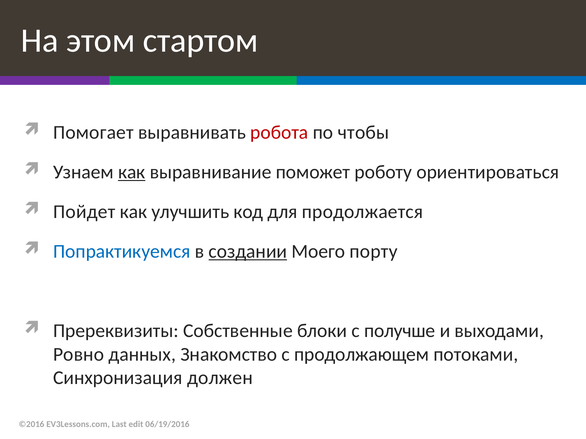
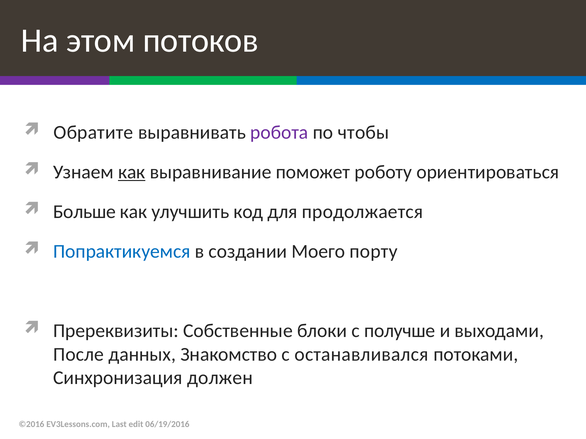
стартом: стартом -> потоков (201, 40)
Помогает: Помогает -> Обратите (93, 133)
робота colour: red -> purple (279, 133)
Пойдет: Пойдет -> Больше (84, 212)
создании underline: present -> none (248, 252)
Ровно: Ровно -> После (79, 355)
продолжающем: продолжающем -> останавливался (362, 355)
